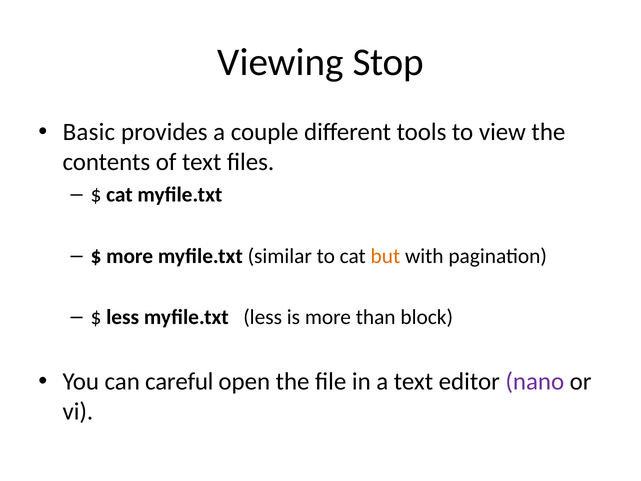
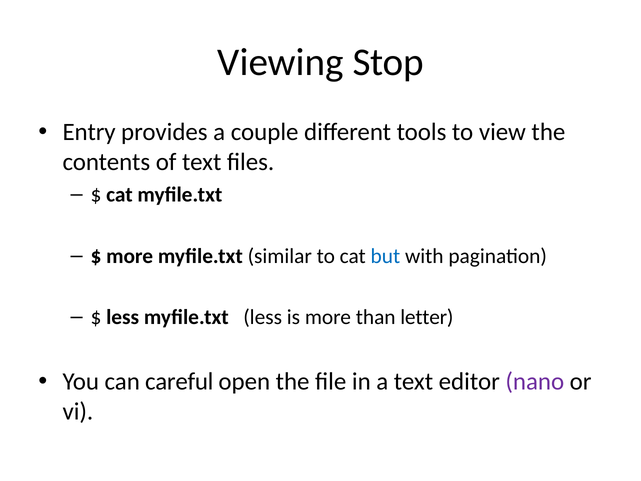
Basic: Basic -> Entry (89, 132)
but colour: orange -> blue (385, 256)
block: block -> letter (427, 317)
